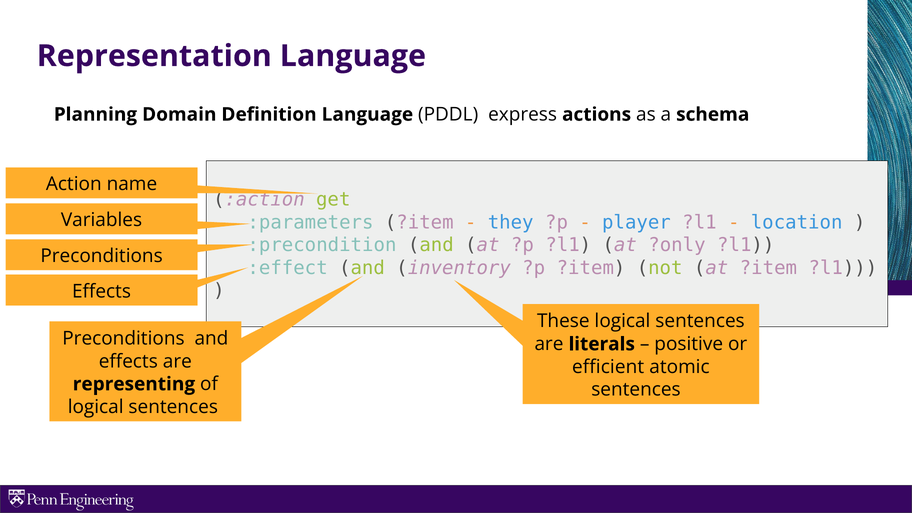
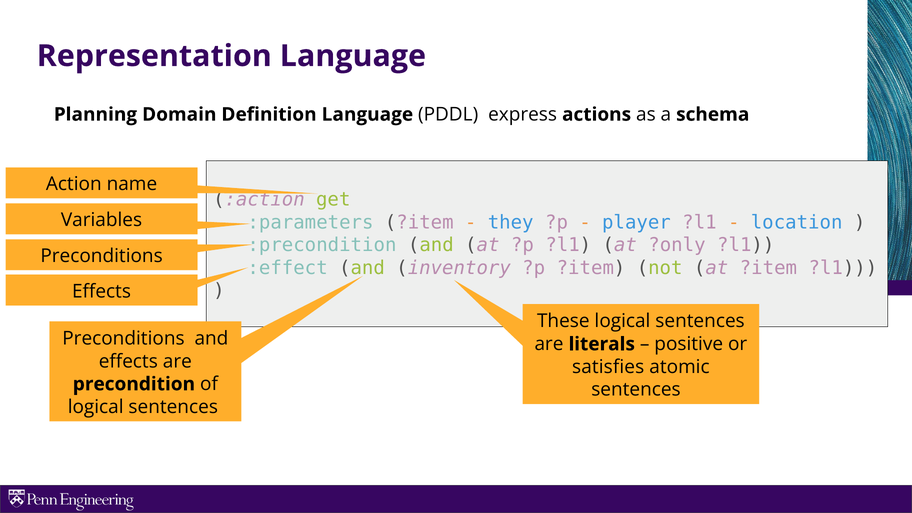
efficient: efficient -> satisfies (608, 367)
representing: representing -> precondition (134, 384)
